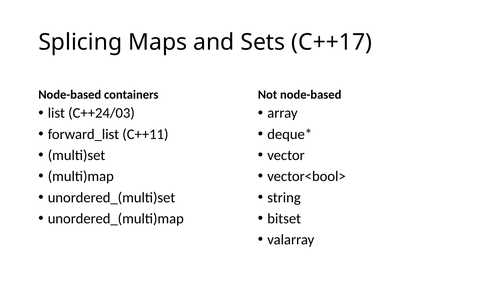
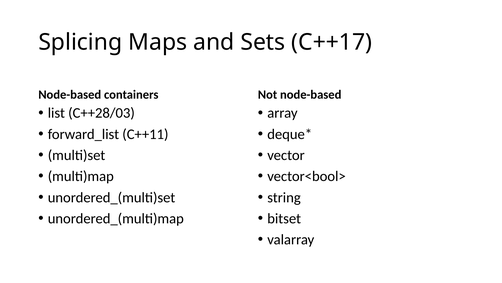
C++24/03: C++24/03 -> C++28/03 (102, 113)
